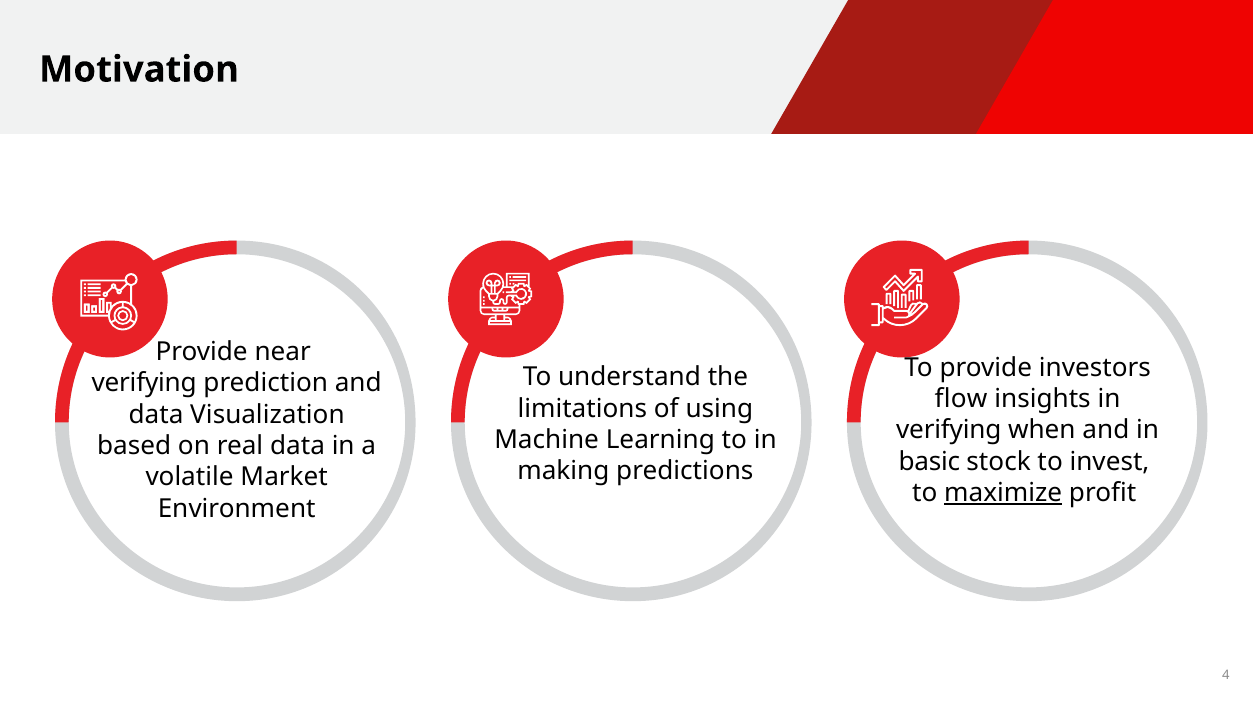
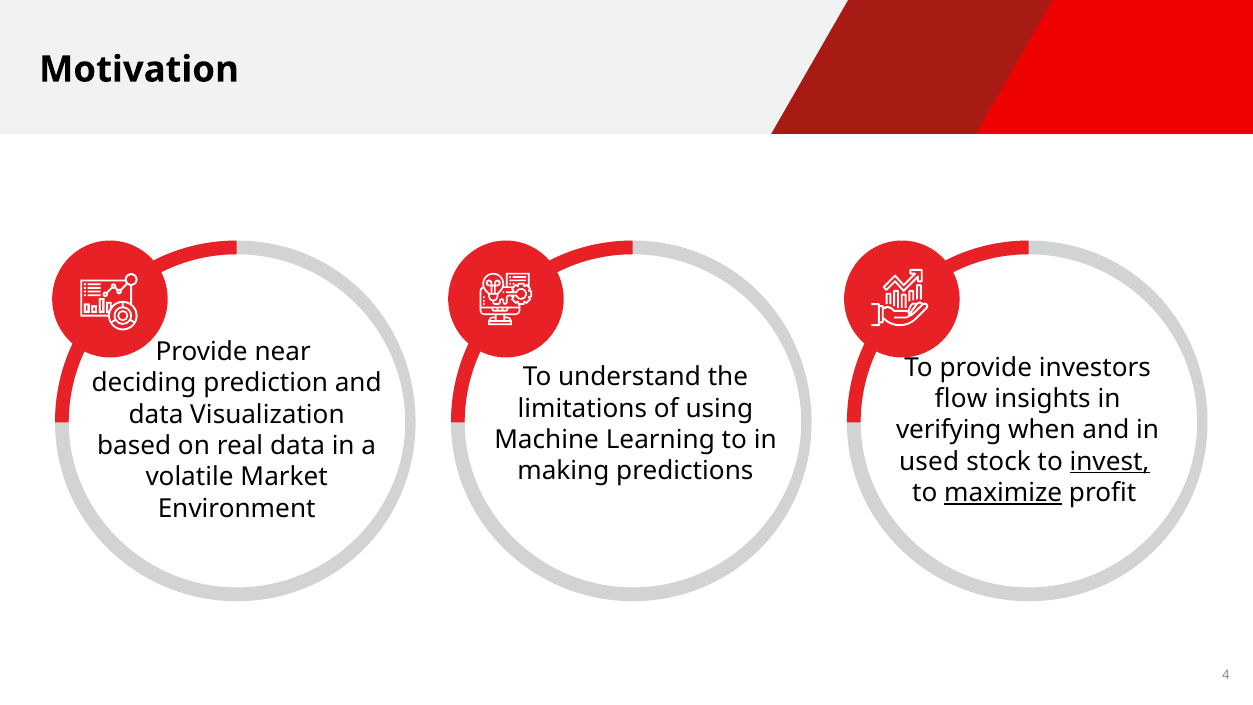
verifying: verifying -> deciding (144, 383)
basic: basic -> used (929, 461)
invest underline: none -> present (1110, 461)
